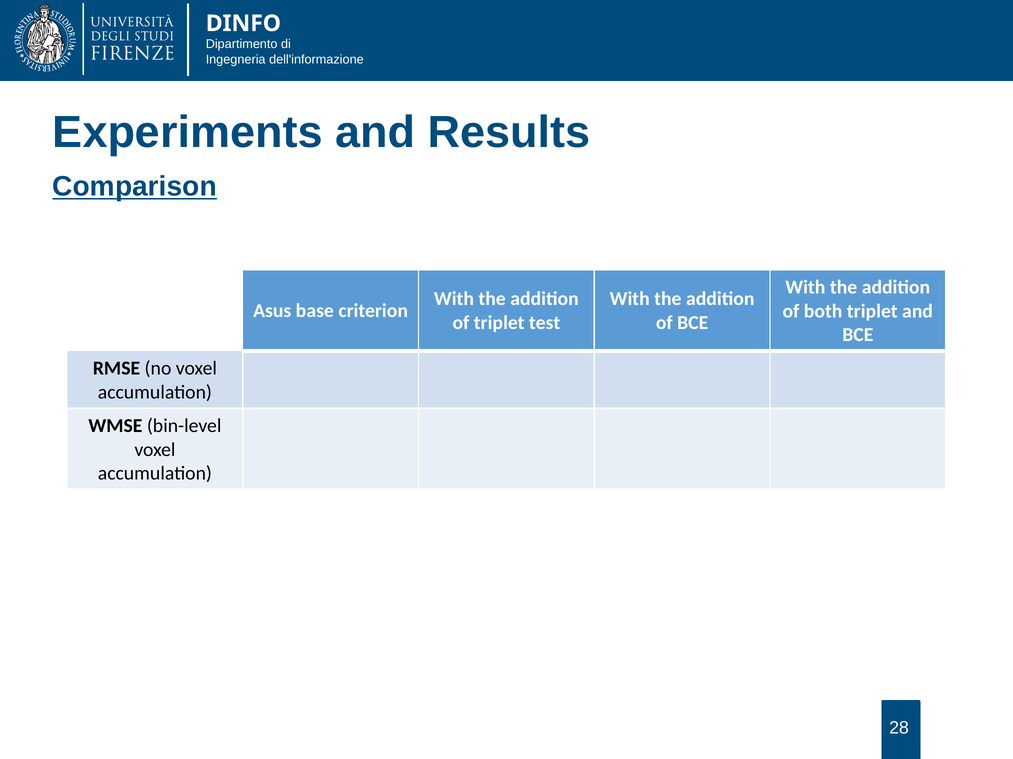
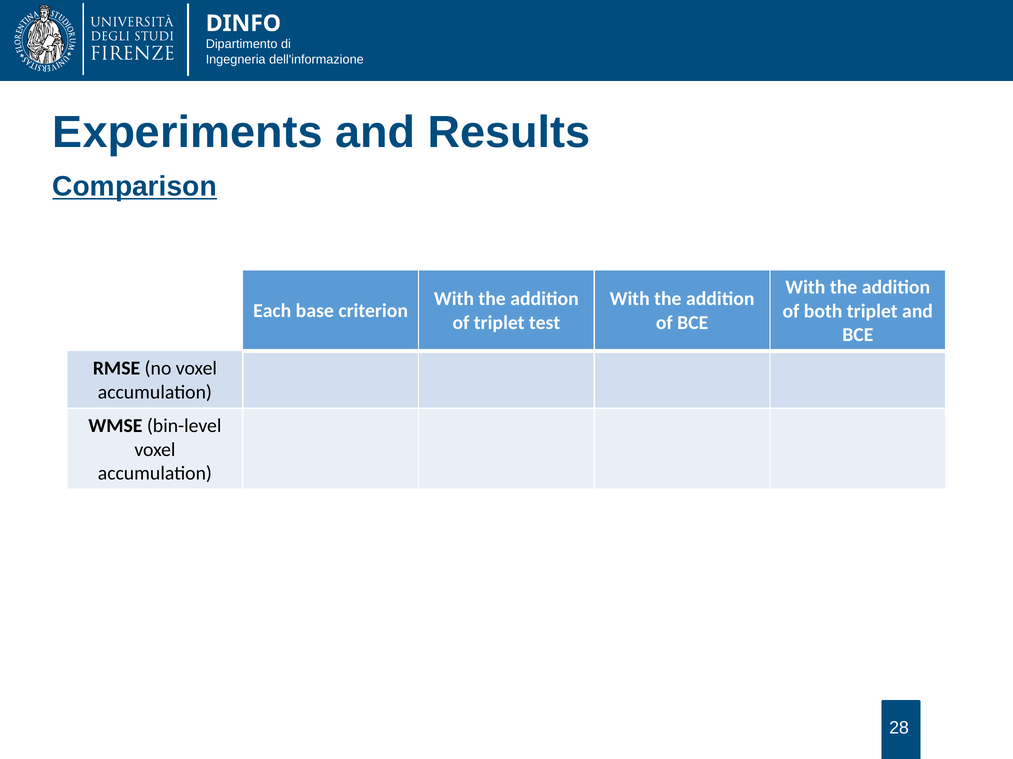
Asus: Asus -> Each (272, 311)
